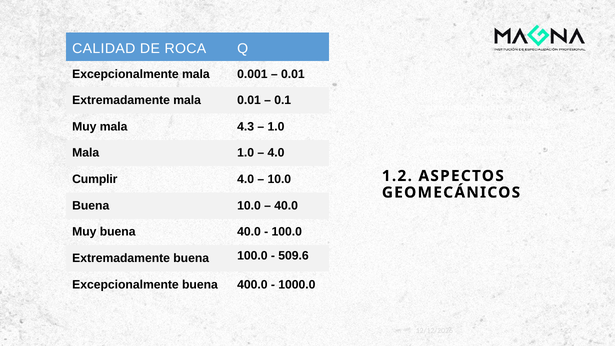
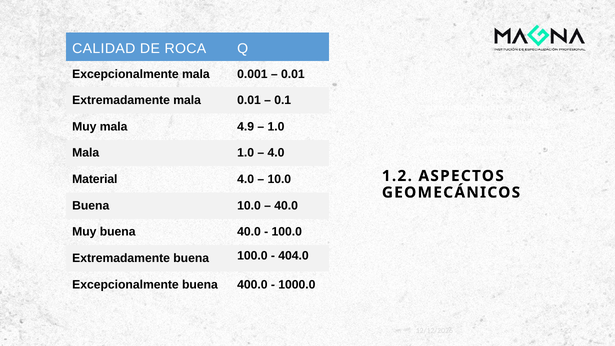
4.3: 4.3 -> 4.9 (246, 127)
Cumplir: Cumplir -> Material (95, 179)
509.6: 509.6 -> 404.0 (294, 256)
